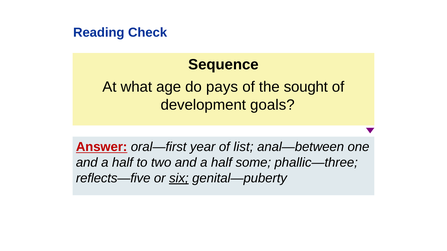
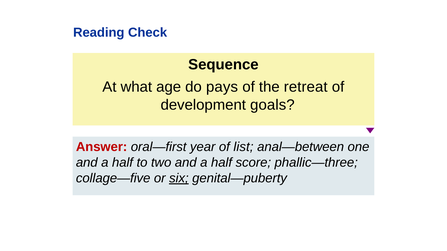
sought: sought -> retreat (306, 87)
Answer underline: present -> none (102, 147)
some: some -> score (253, 163)
reflects—five: reflects—five -> collage—five (113, 179)
